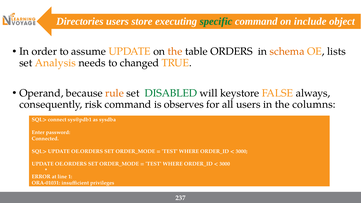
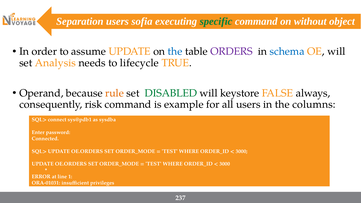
Directories: Directories -> Separation (80, 21)
store: store -> sofia (142, 21)
include: include -> without (310, 21)
the colour: orange -> blue (175, 52)
ORDERS colour: black -> purple (232, 52)
schema colour: orange -> blue (287, 52)
OE lists: lists -> will (336, 52)
changed: changed -> lifecycle (139, 63)
observes: observes -> example (184, 104)
